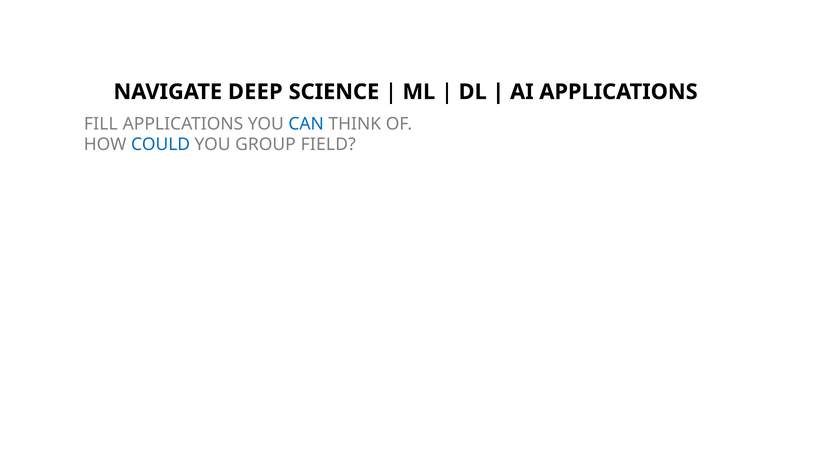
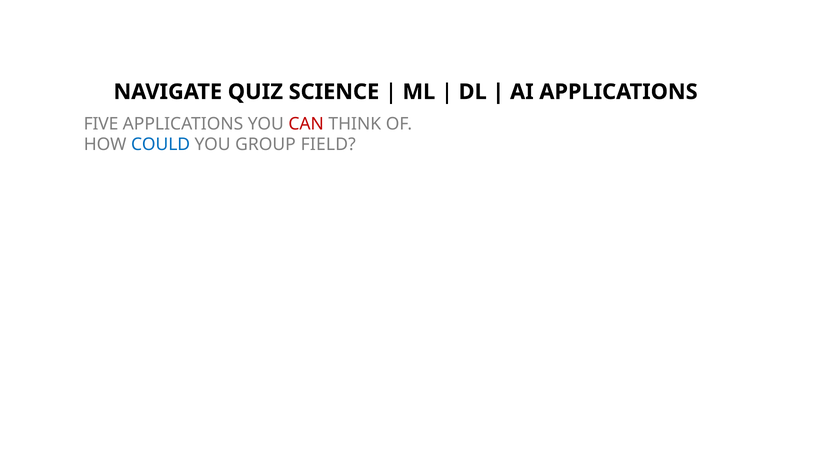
DEEP: DEEP -> QUIZ (255, 92)
FILL: FILL -> FIVE (101, 124)
CAN colour: blue -> red (306, 124)
